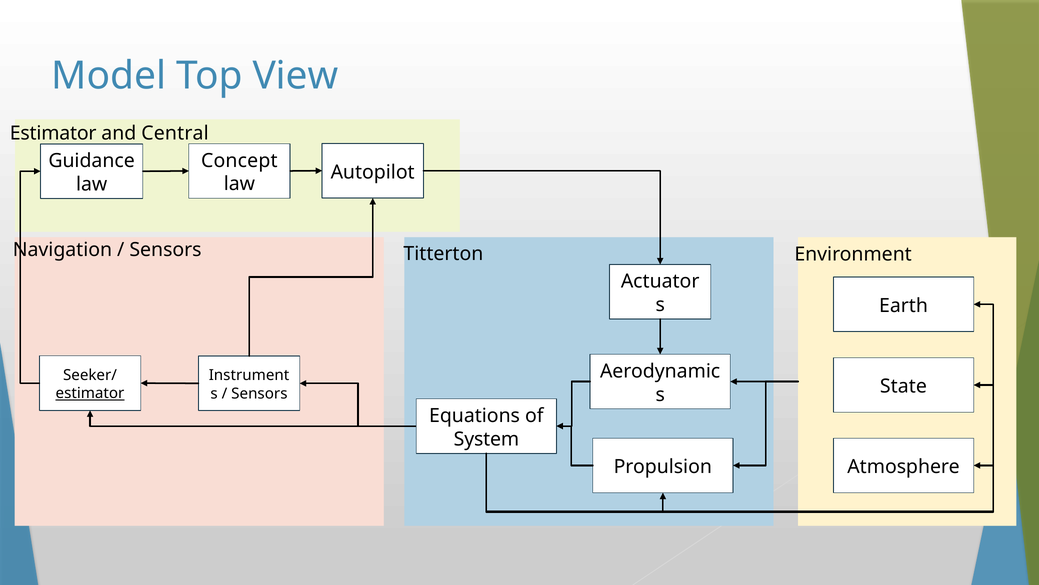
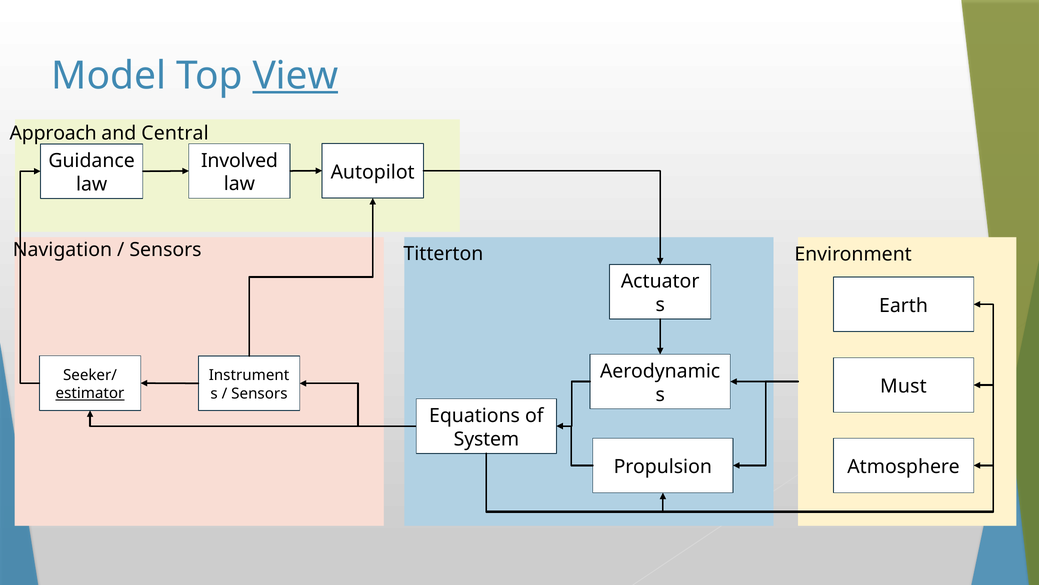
View underline: none -> present (295, 76)
Estimator: Estimator -> Approach (53, 133)
Concept: Concept -> Involved (239, 160)
State: State -> Must (903, 386)
